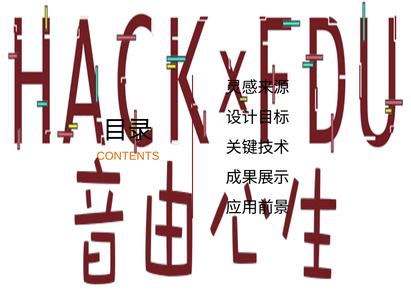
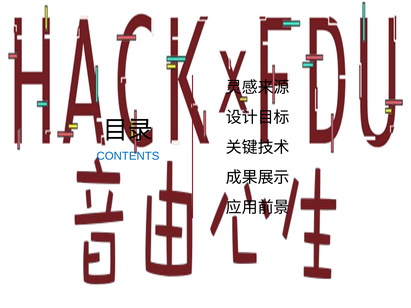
CONTENTS colour: orange -> blue (128, 156)
